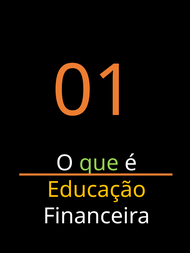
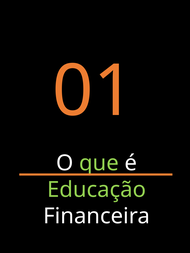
Educação colour: yellow -> light green (97, 190)
